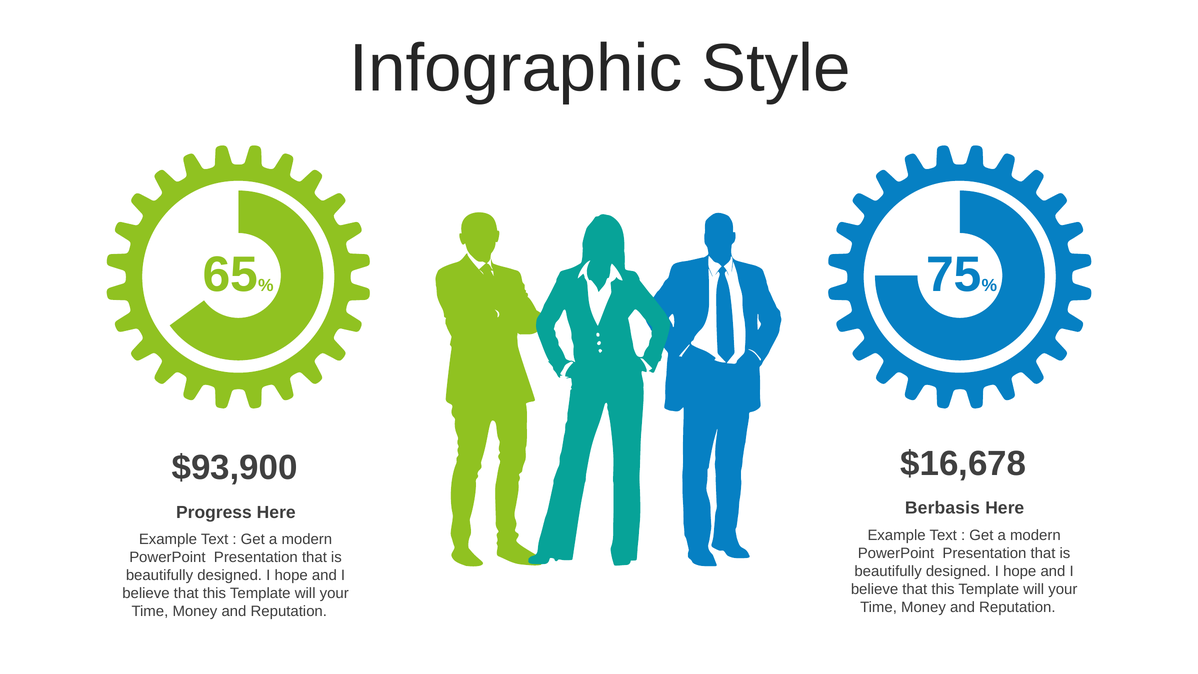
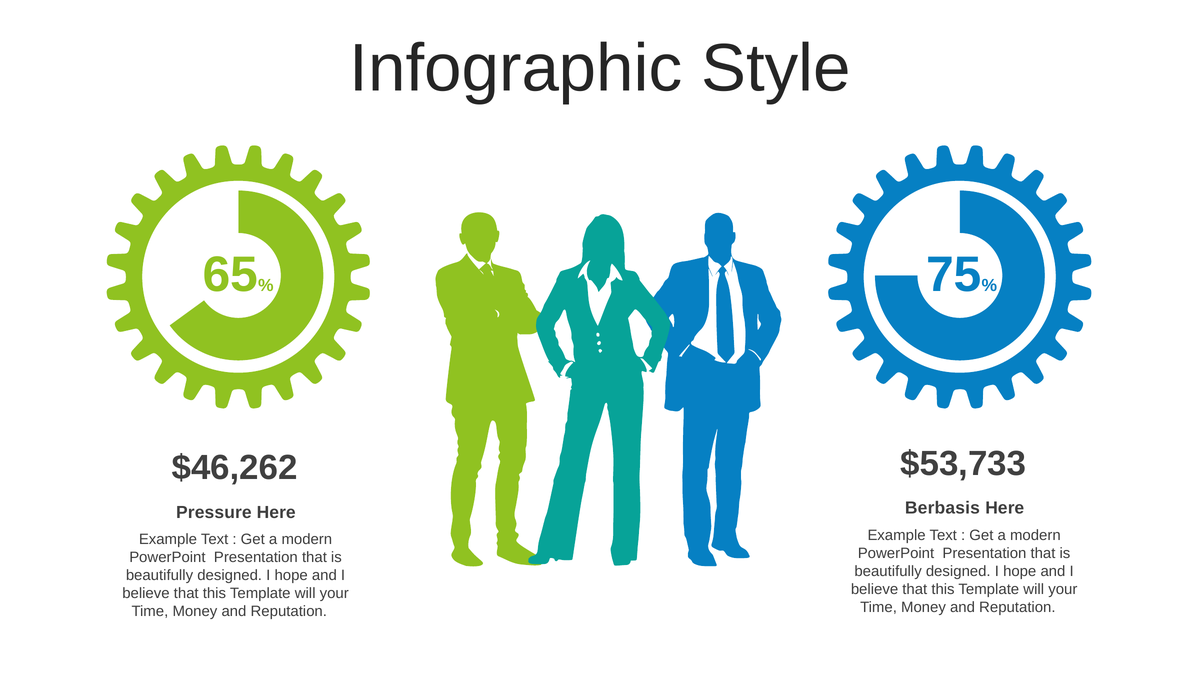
$16,678: $16,678 -> $53,733 (963, 463)
$93,900: $93,900 -> $46,262 (235, 468)
Progress: Progress -> Pressure (214, 512)
